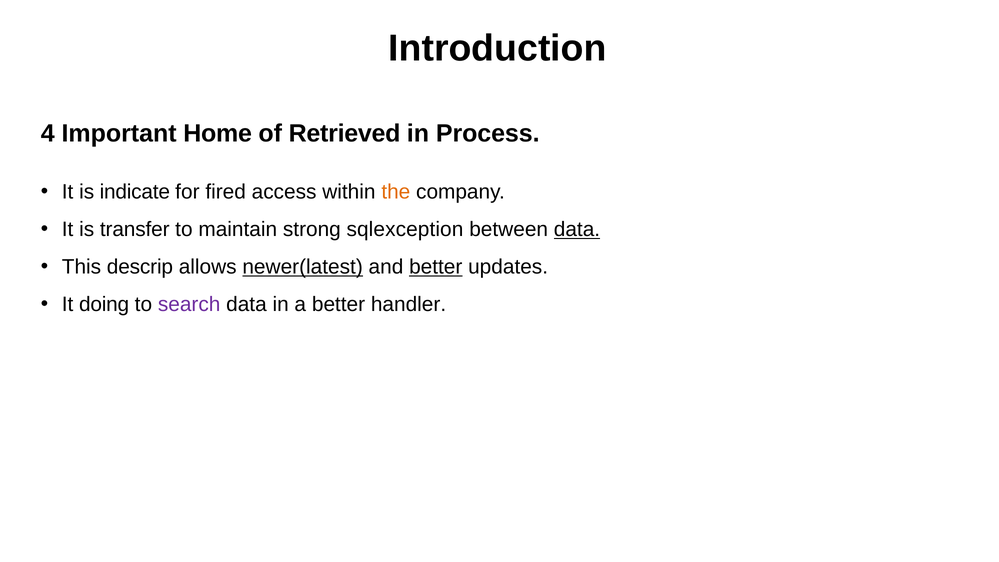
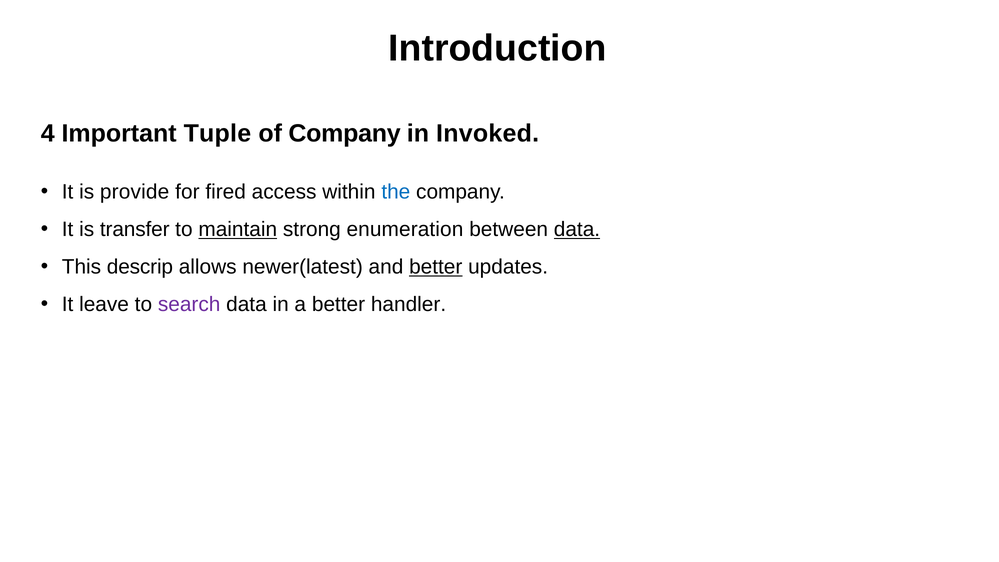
Home: Home -> Tuple (217, 134)
of Retrieved: Retrieved -> Company (345, 134)
Process: Process -> Invoked (488, 134)
indicate: indicate -> provide (135, 192)
the colour: orange -> blue (396, 192)
maintain underline: none -> present (238, 230)
sqlexception: sqlexception -> enumeration (405, 230)
newer(latest underline: present -> none (303, 267)
doing: doing -> leave (104, 304)
